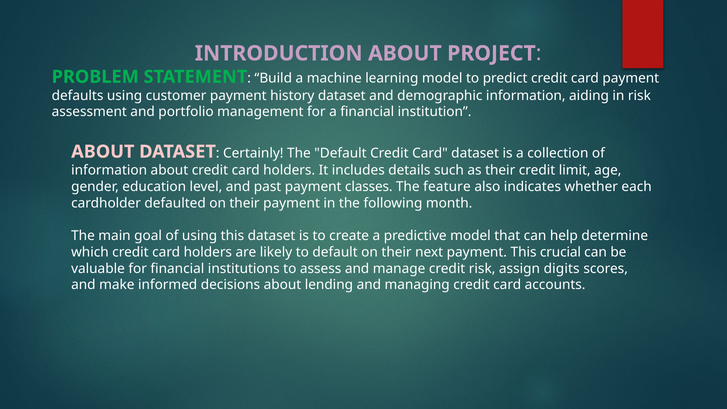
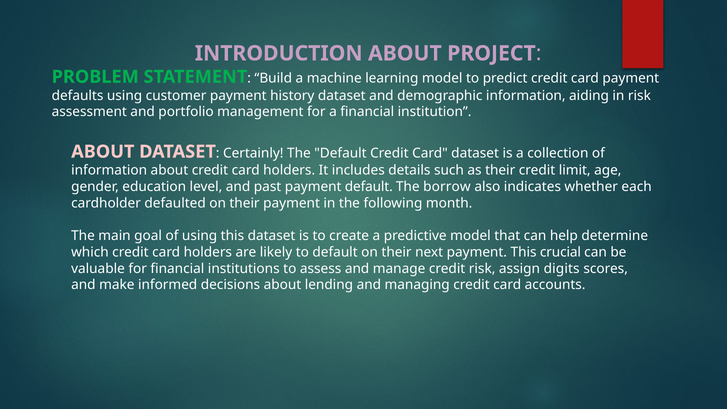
payment classes: classes -> default (369, 187)
feature: feature -> borrow (447, 187)
